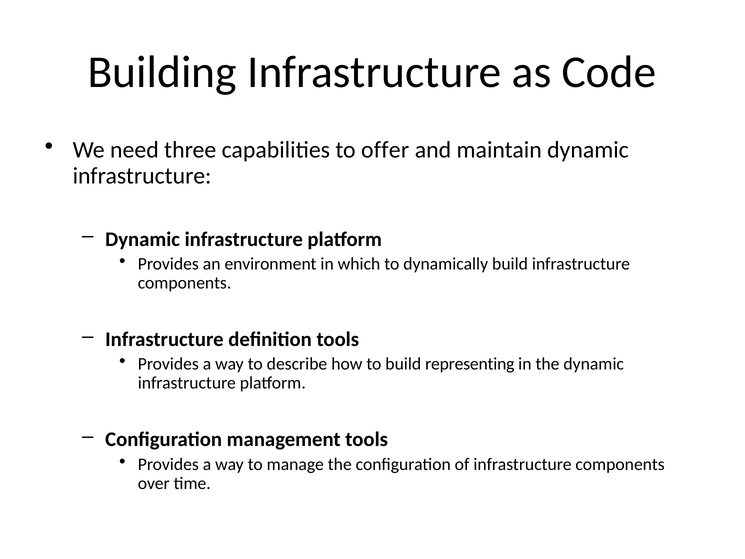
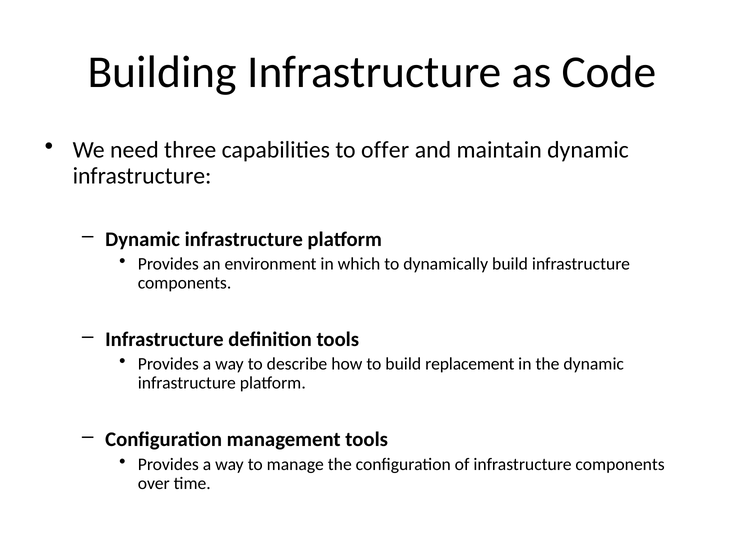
representing: representing -> replacement (470, 364)
